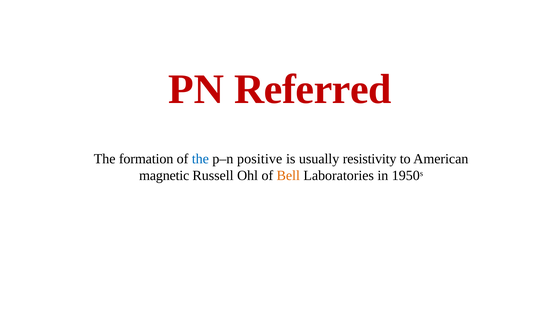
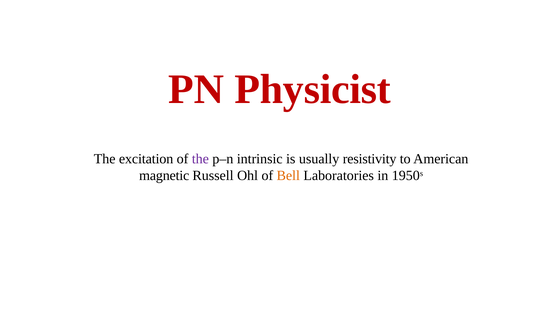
Referred: Referred -> Physicist (313, 89)
formation: formation -> excitation (146, 159)
the colour: blue -> purple (200, 159)
positive: positive -> intrinsic (260, 159)
